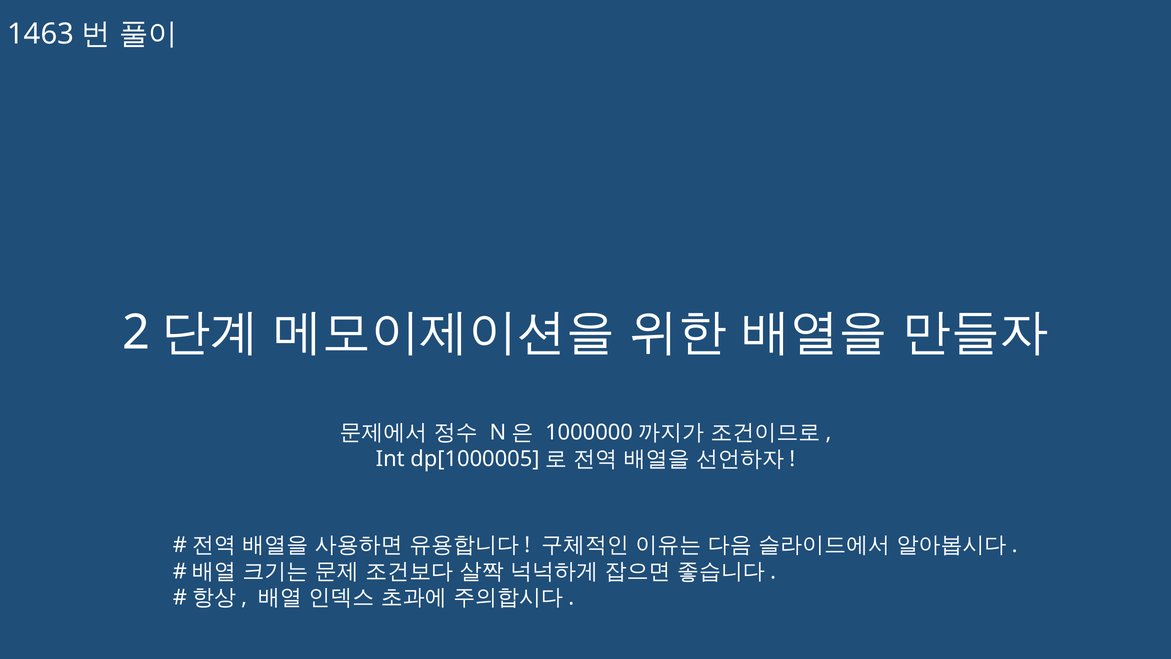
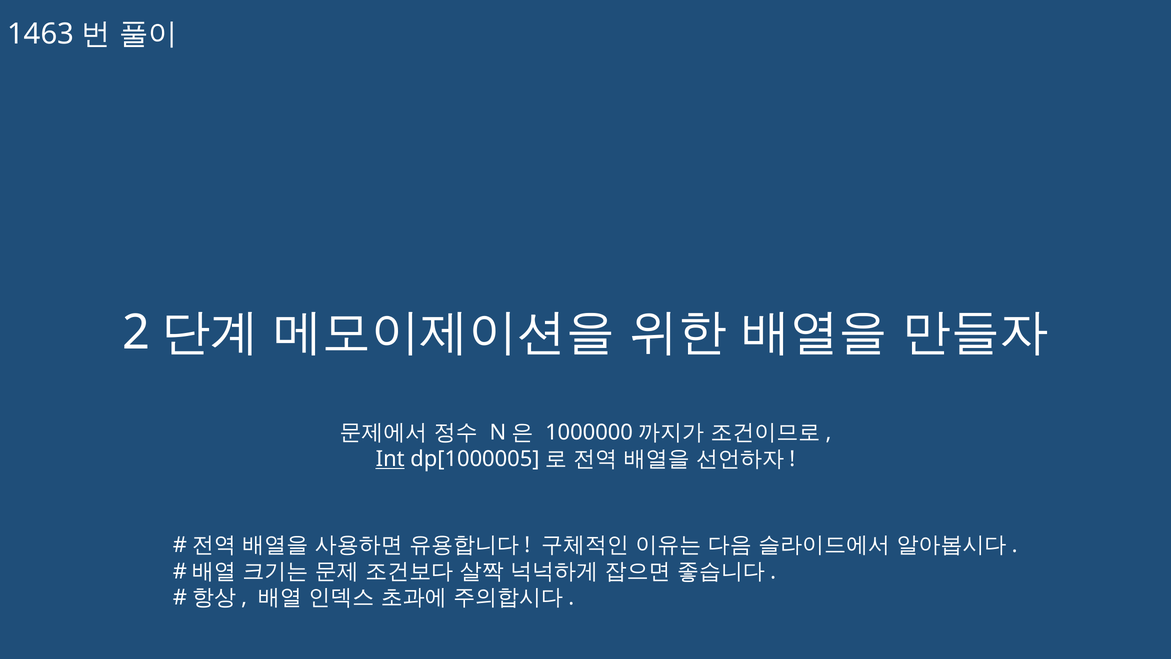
Int underline: none -> present (390, 459)
